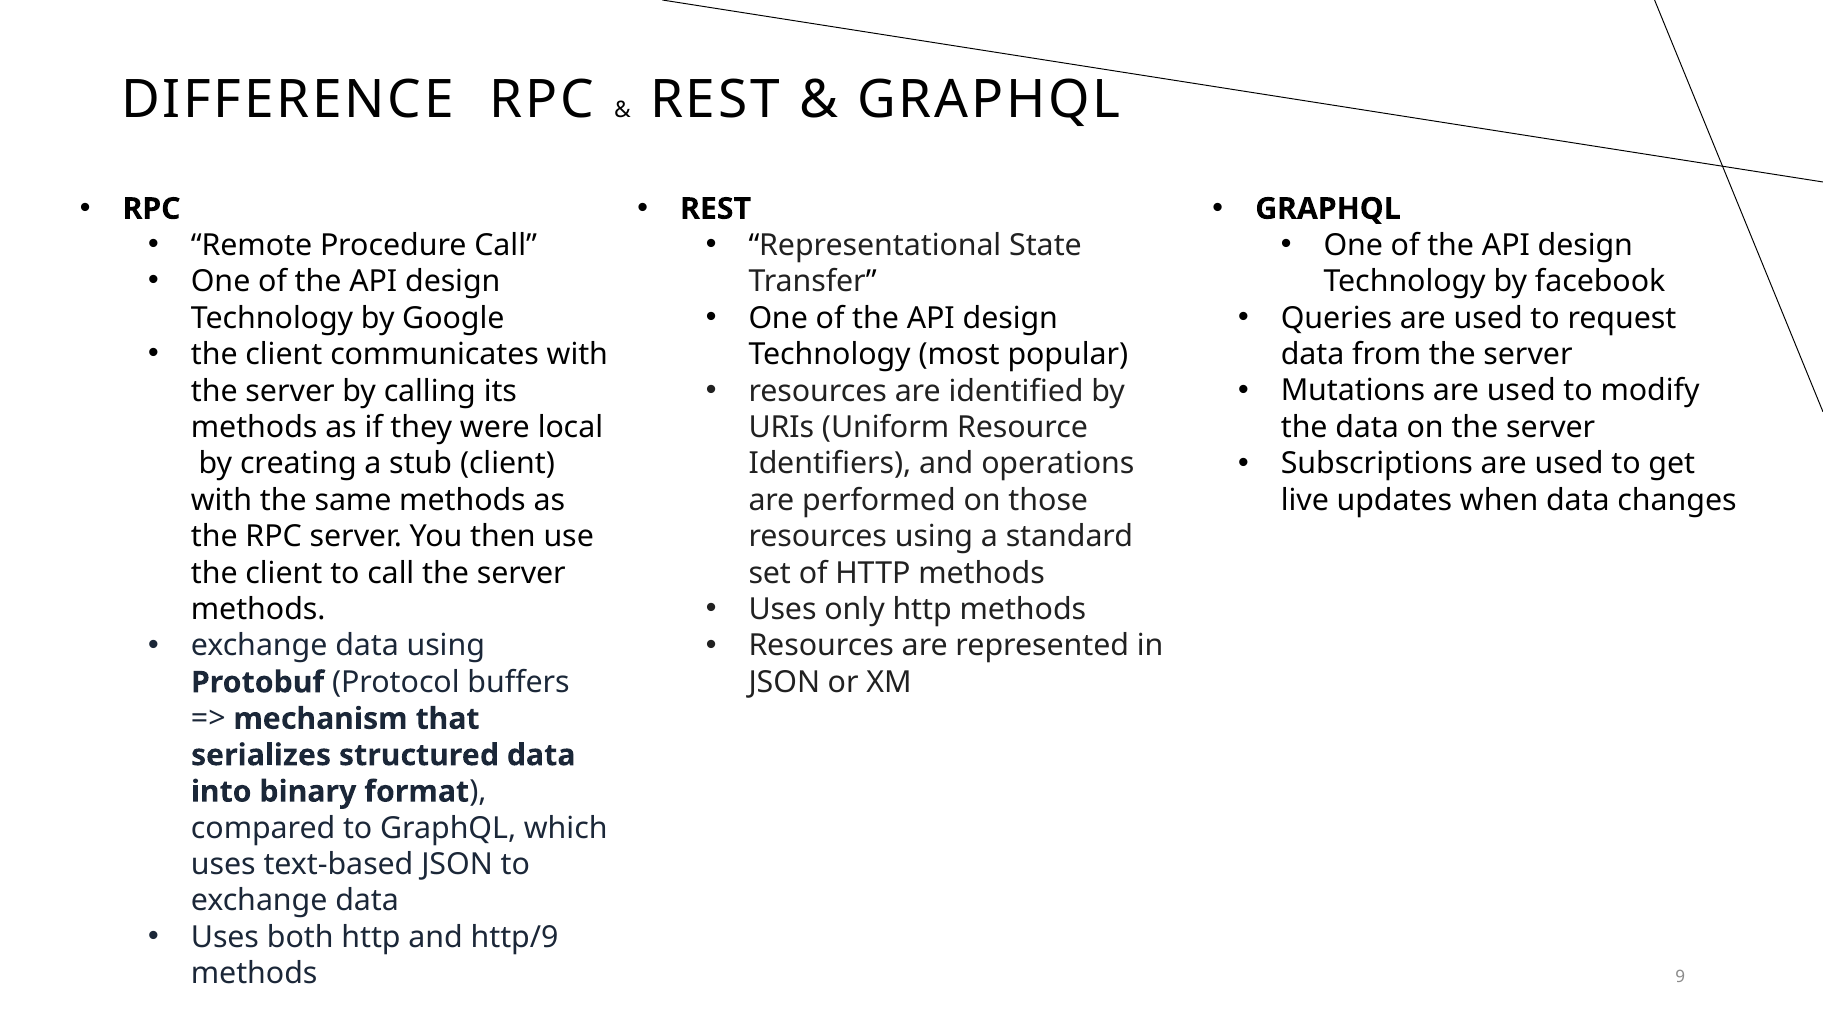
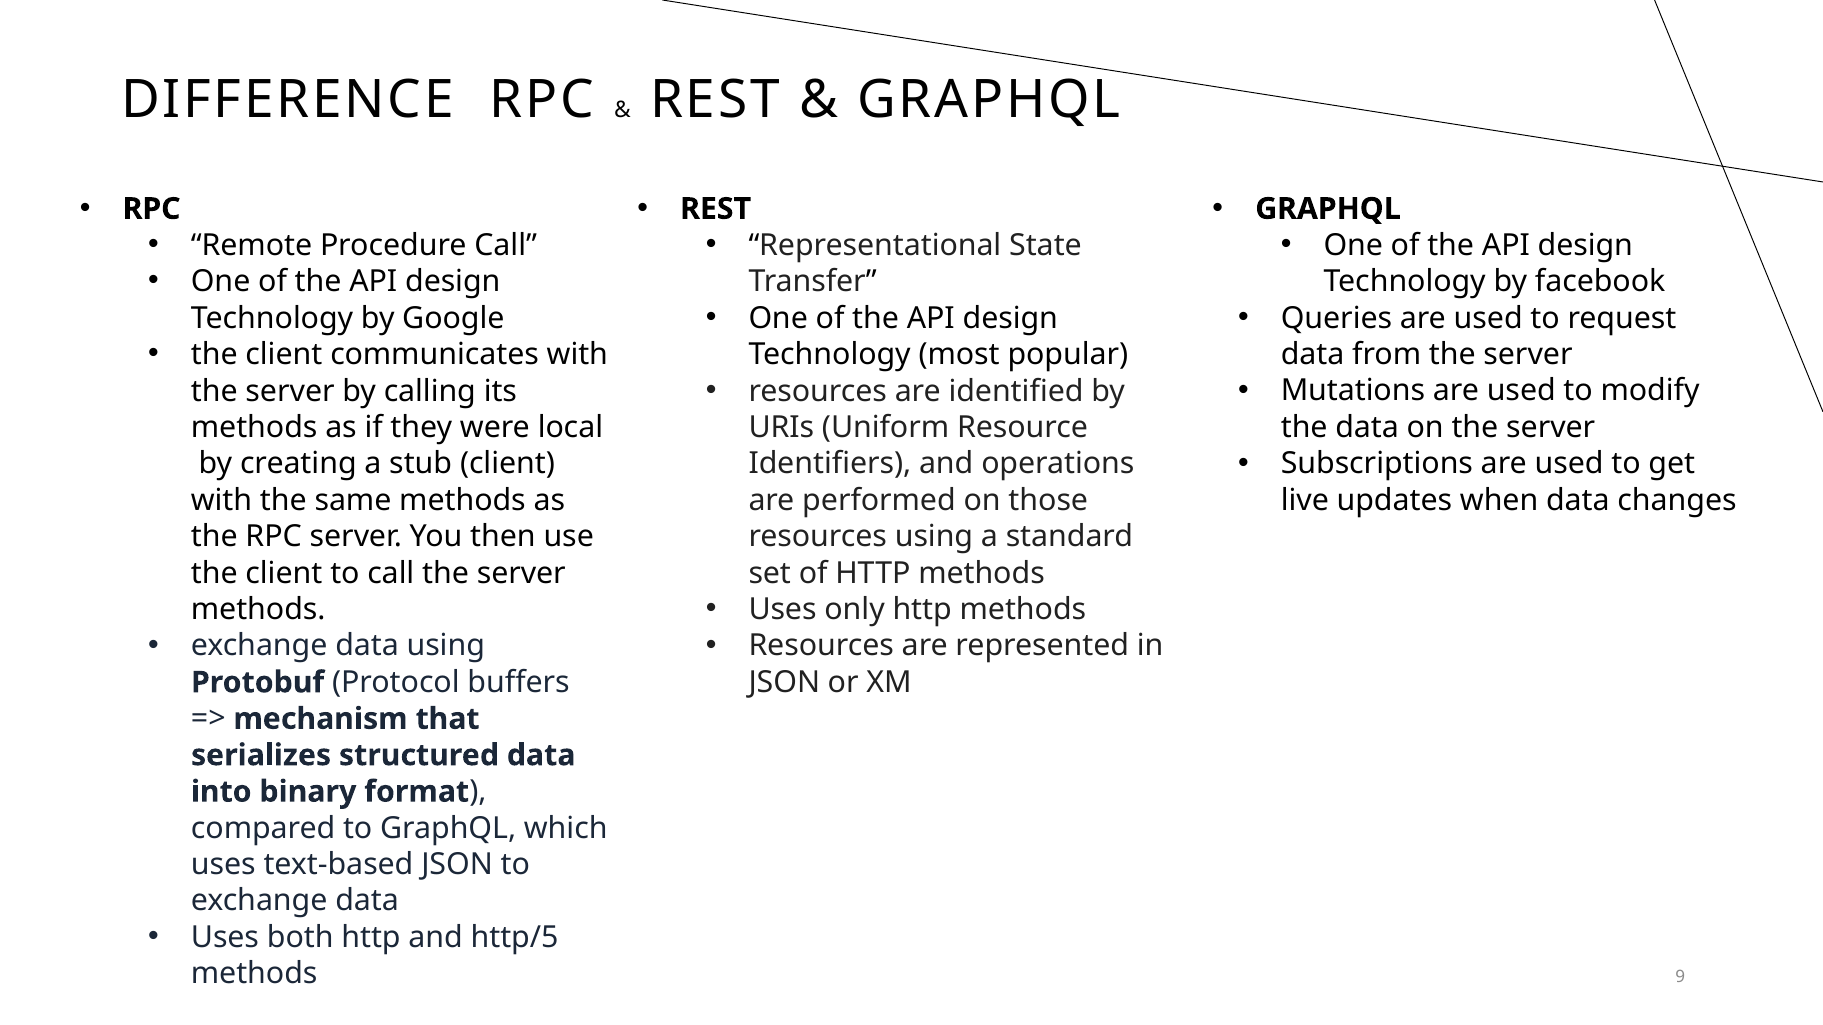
http/9: http/9 -> http/5 (515, 938)
